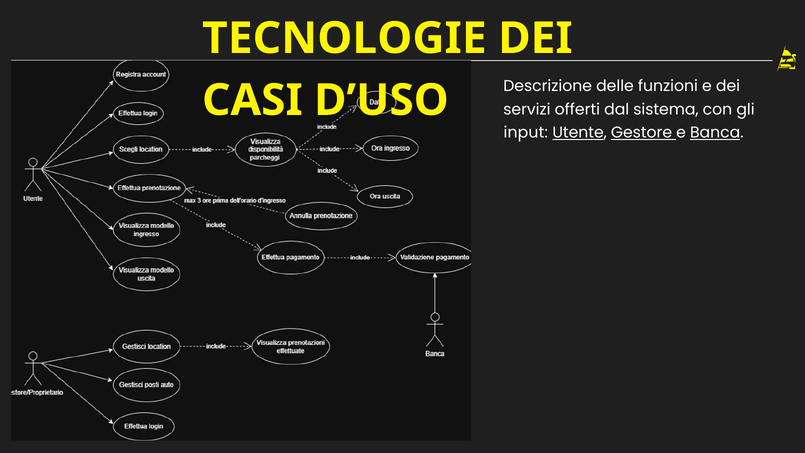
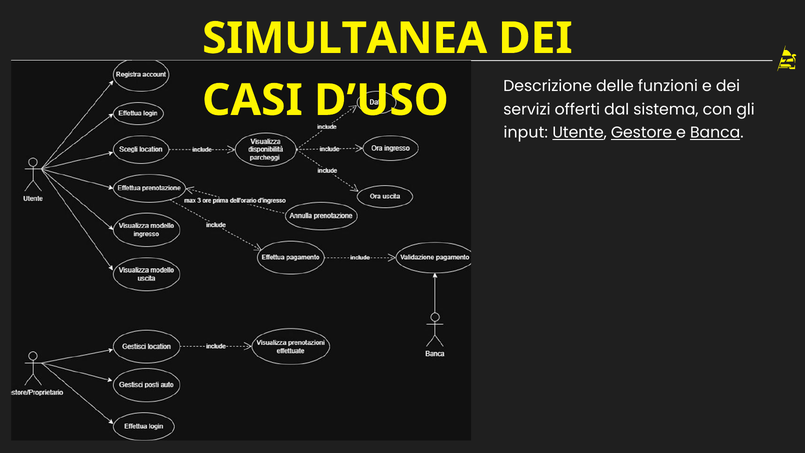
TECNOLOGIE: TECNOLOGIE -> SIMULTANEA (345, 38)
